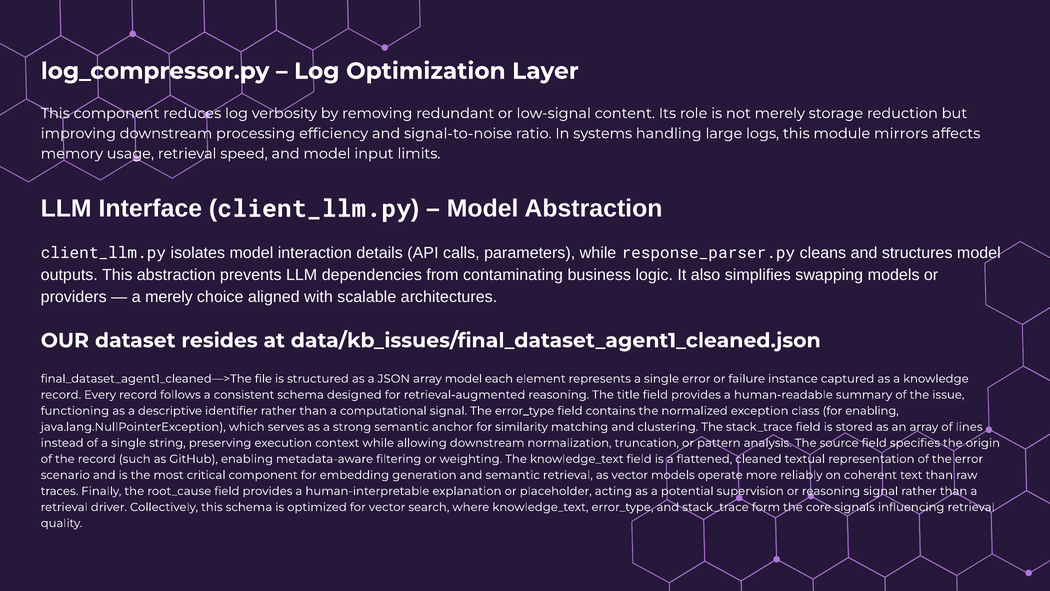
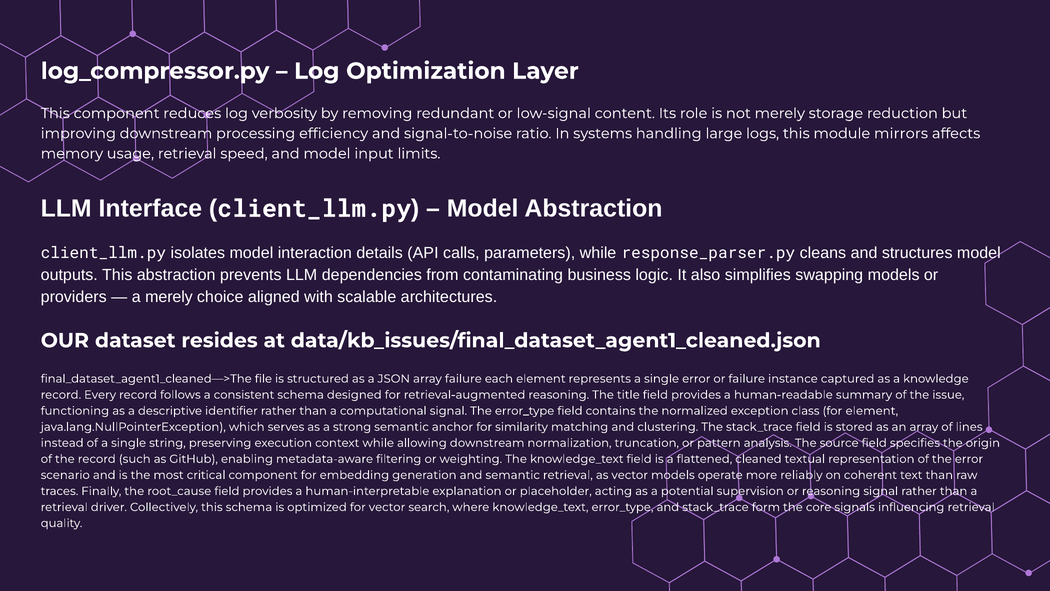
array model: model -> failure (463, 379)
for enabling: enabling -> element (872, 411)
